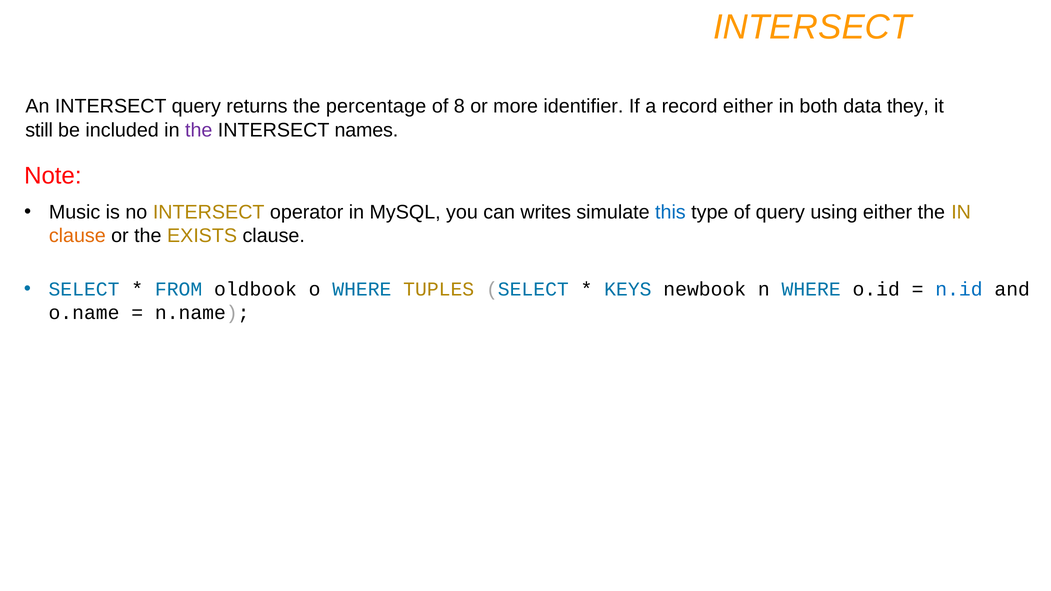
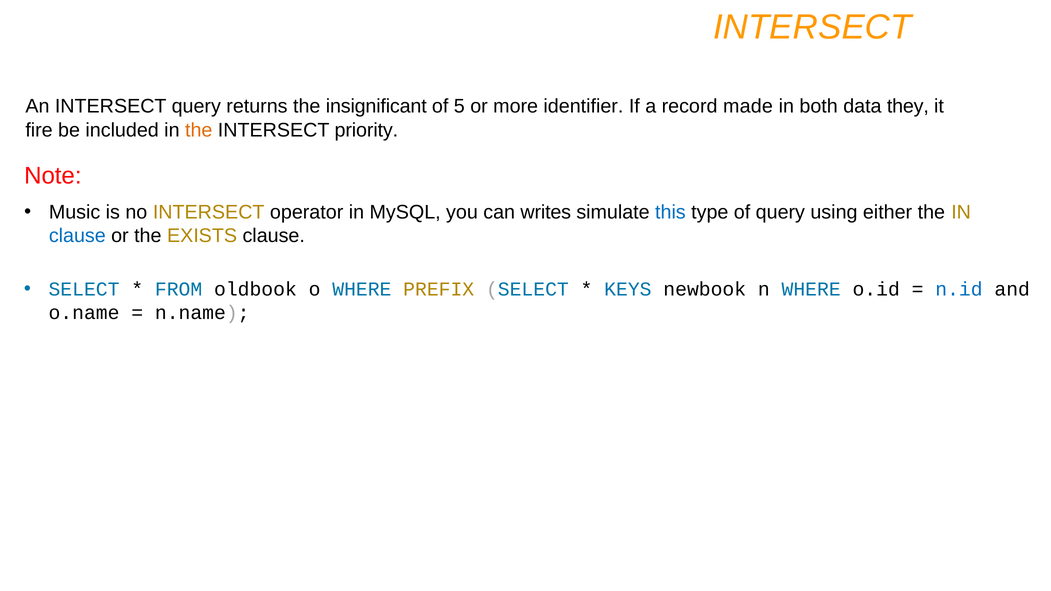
percentage: percentage -> insignificant (376, 106)
8: 8 -> 5 (459, 106)
record either: either -> made (748, 106)
still: still -> fire (39, 130)
the colour: purple -> orange (199, 130)
names: names -> priority (366, 130)
clause colour: orange -> blue (77, 236)
TUPLES: TUPLES -> PREFIX (439, 289)
